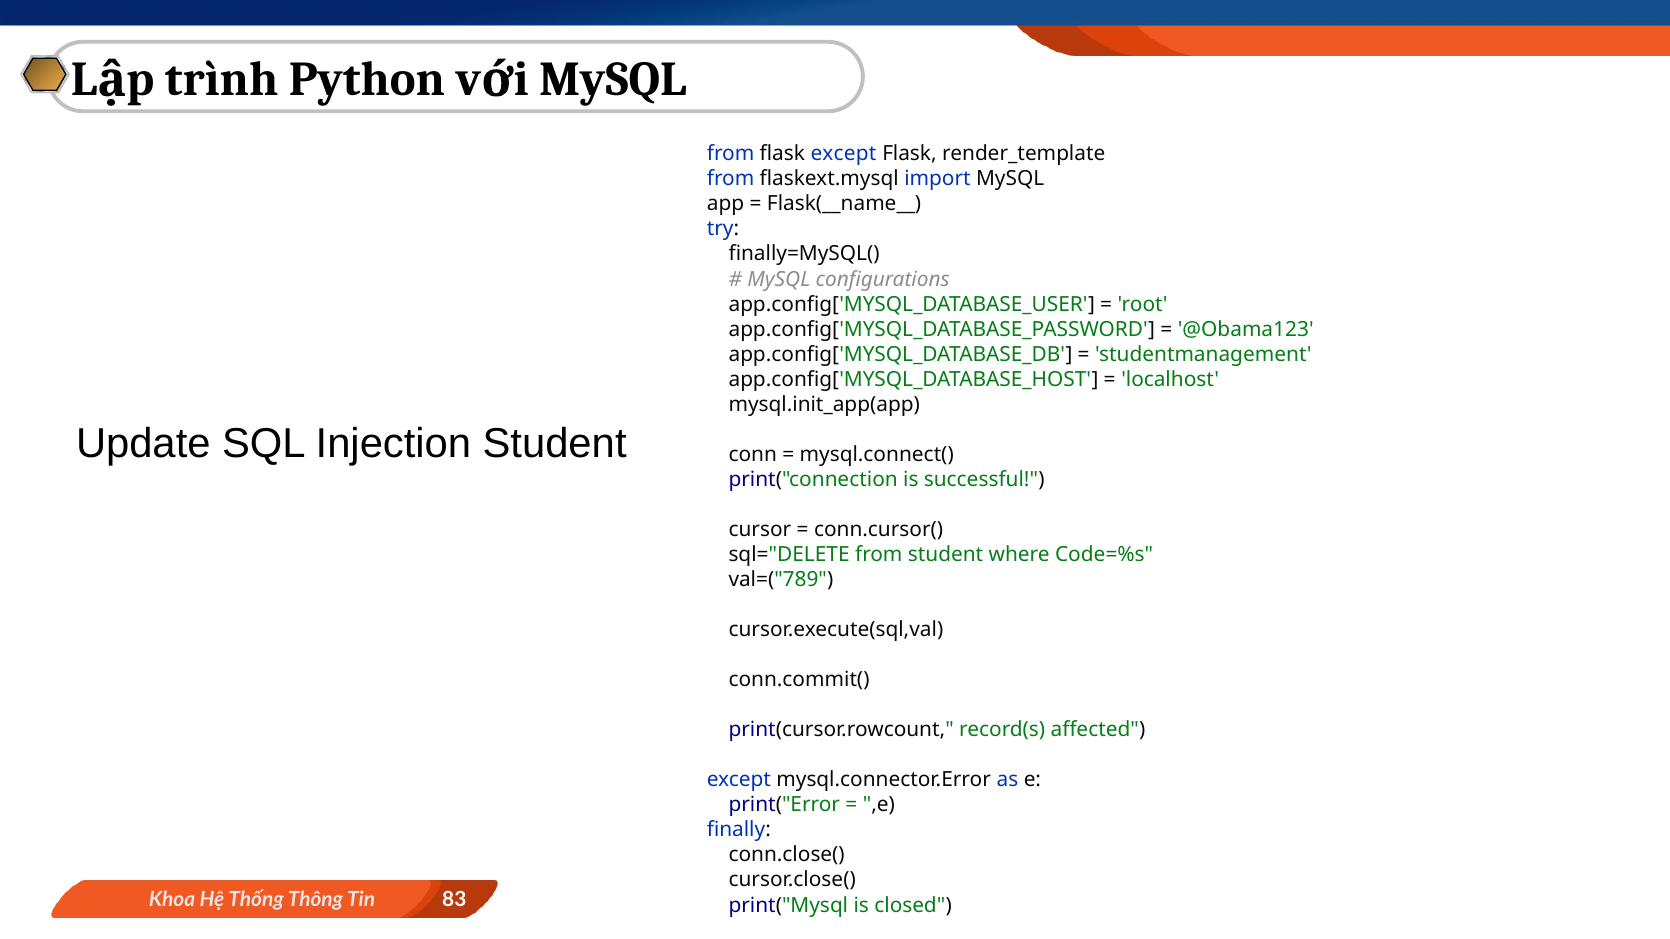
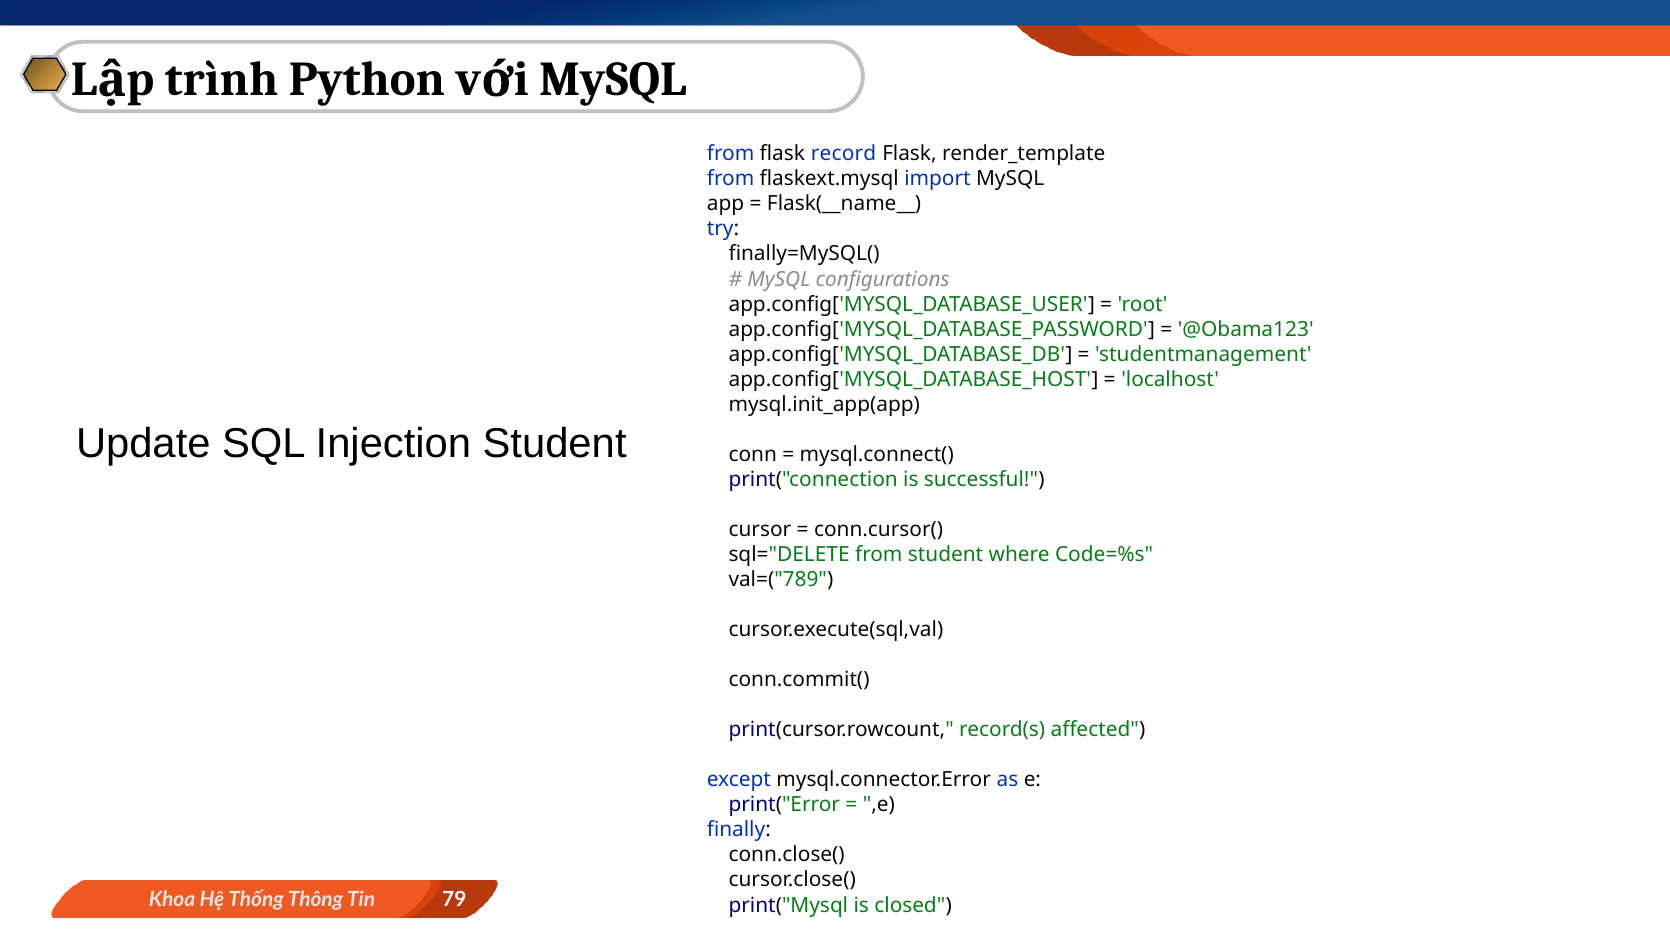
flask except: except -> record (844, 154)
83: 83 -> 79 (454, 900)
